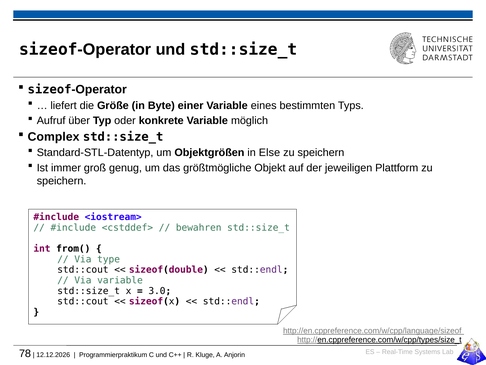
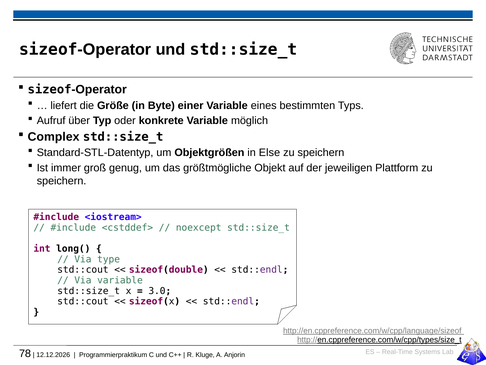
bewahren: bewahren -> noexcept (199, 227)
from(: from( -> long( (73, 248)
